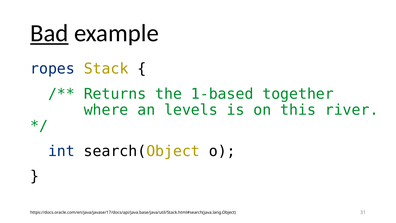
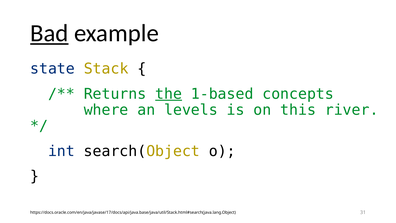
ropes: ropes -> state (53, 69)
the underline: none -> present (169, 94)
together: together -> concepts (298, 94)
